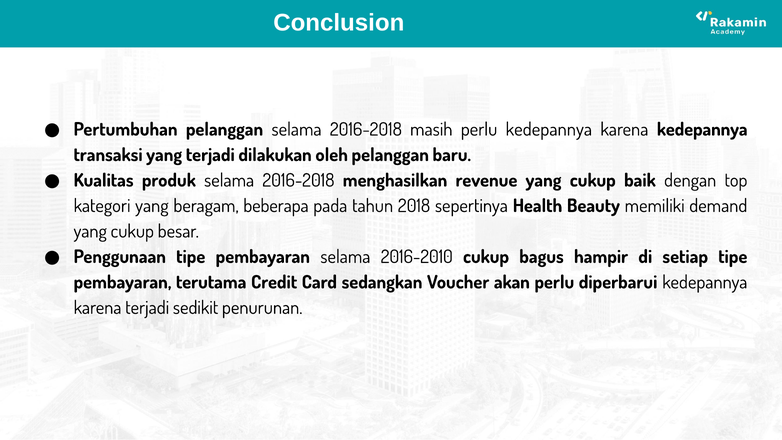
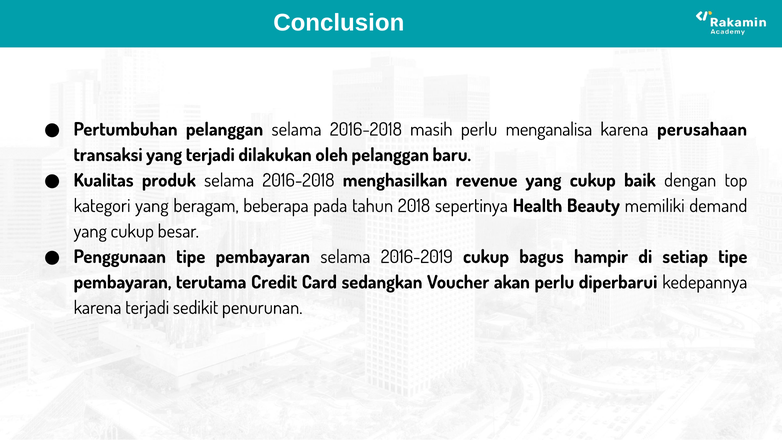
perlu kedepannya: kedepannya -> menganalisa (549, 129)
karena kedepannya: kedepannya -> perusahaan (702, 129)
2016-2010: 2016-2010 -> 2016-2019 (417, 257)
